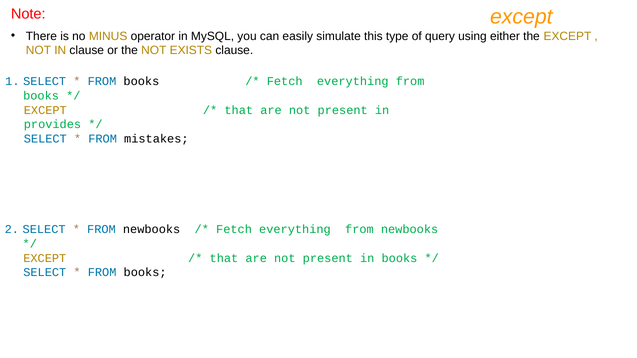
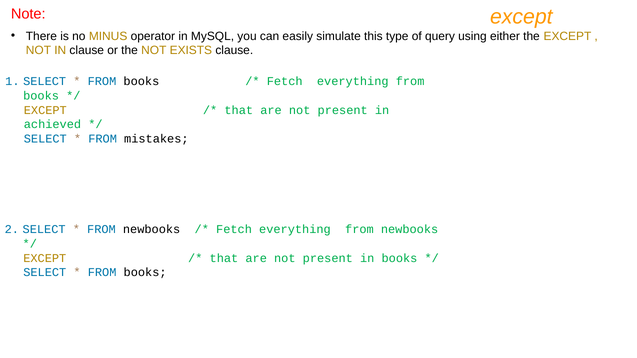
provides: provides -> achieved (52, 125)
